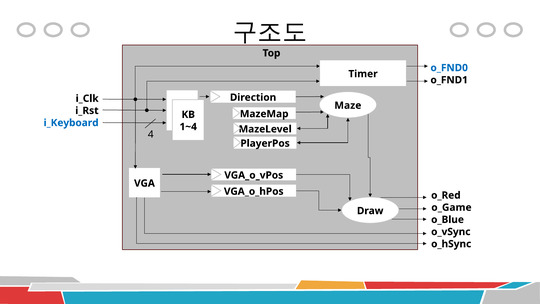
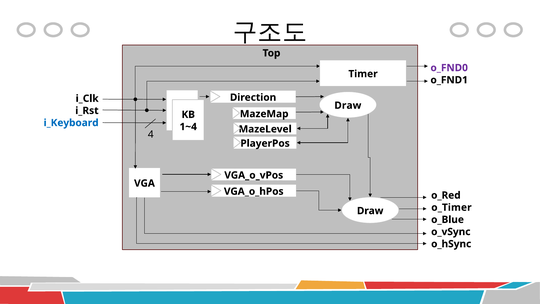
o_FND0 colour: blue -> purple (449, 68)
Maze: Maze -> Draw (348, 105)
o_Game: o_Game -> o_Timer (451, 207)
